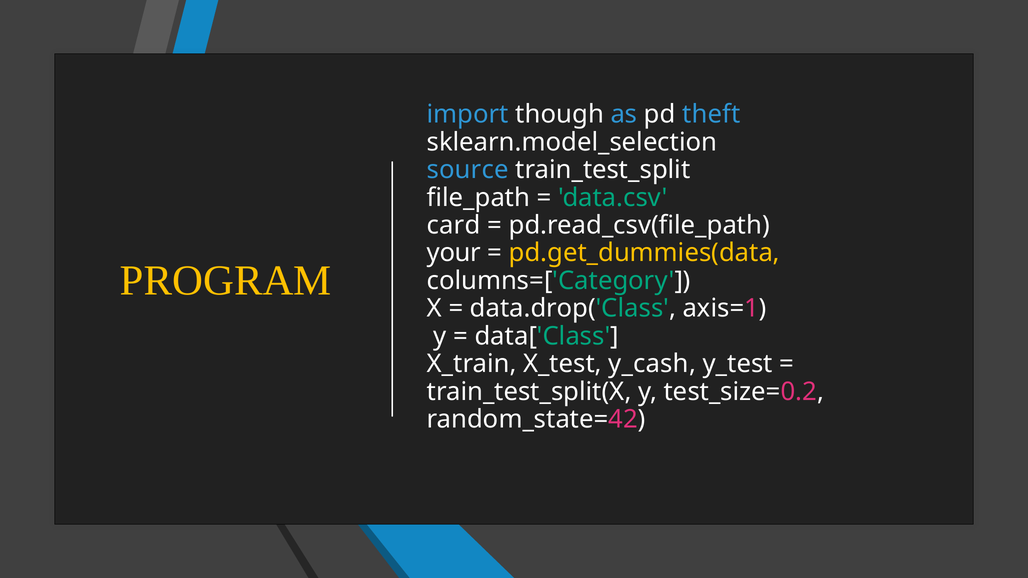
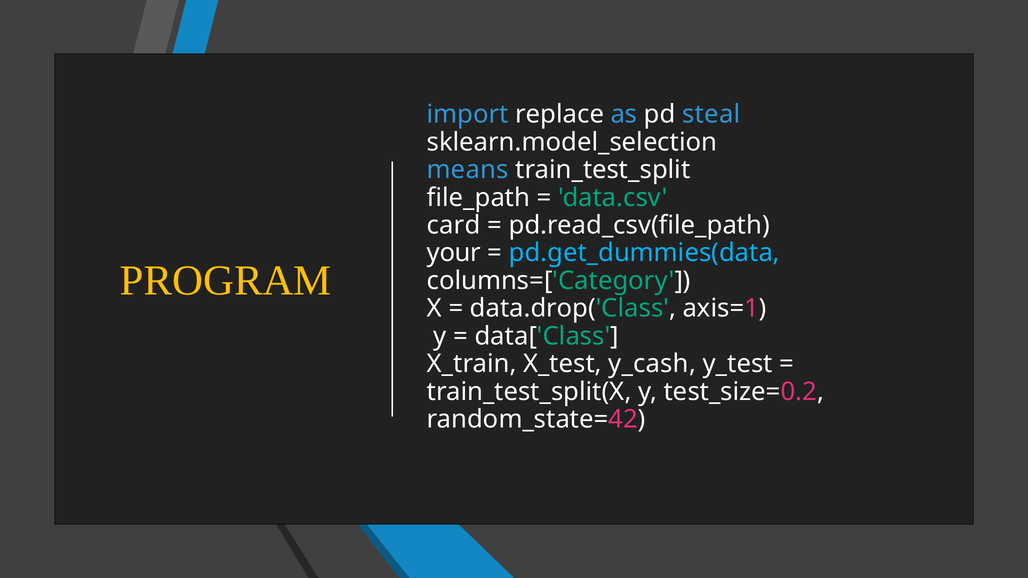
though: though -> replace (560, 114)
theft: theft -> steal (711, 114)
source: source -> means (468, 170)
pd.get_dummies(data colour: yellow -> light blue (644, 253)
